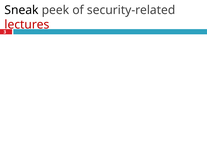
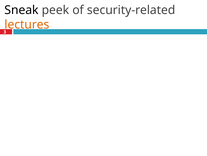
lectures colour: red -> orange (27, 24)
